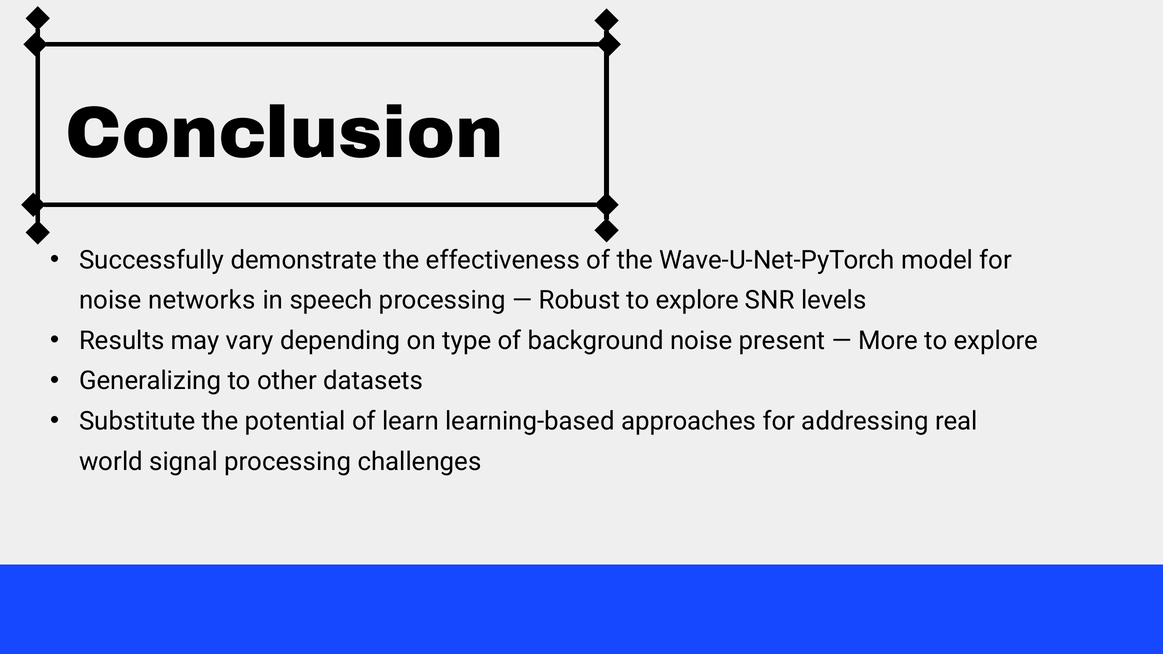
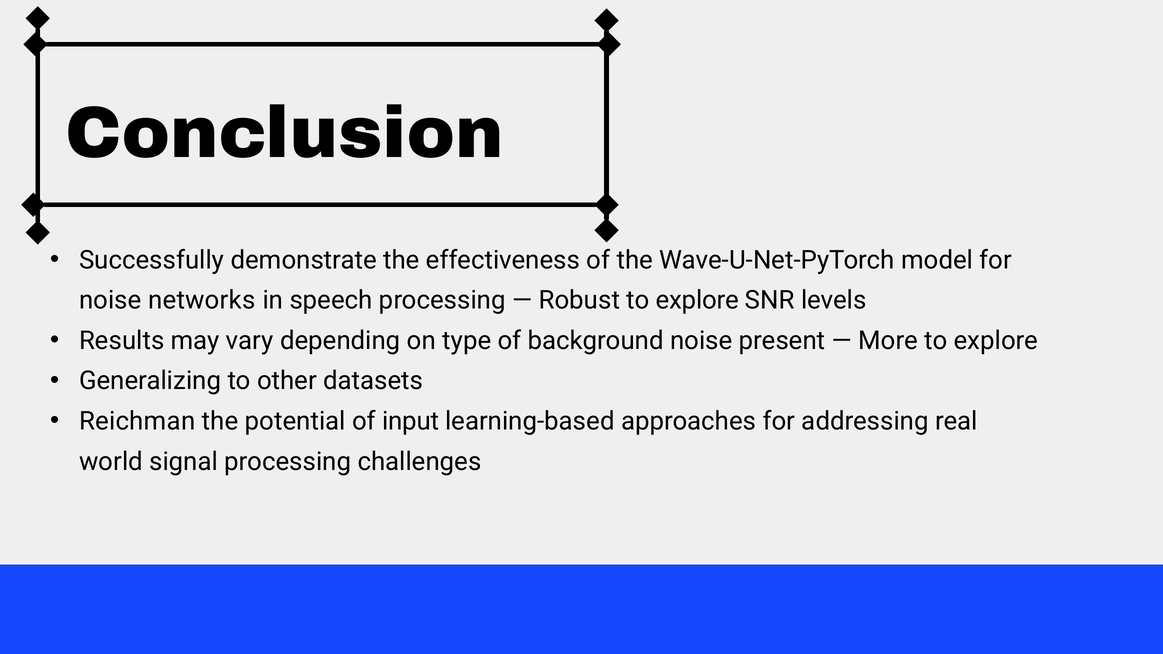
Substitute: Substitute -> Reichman (137, 421)
learn: learn -> input (411, 421)
